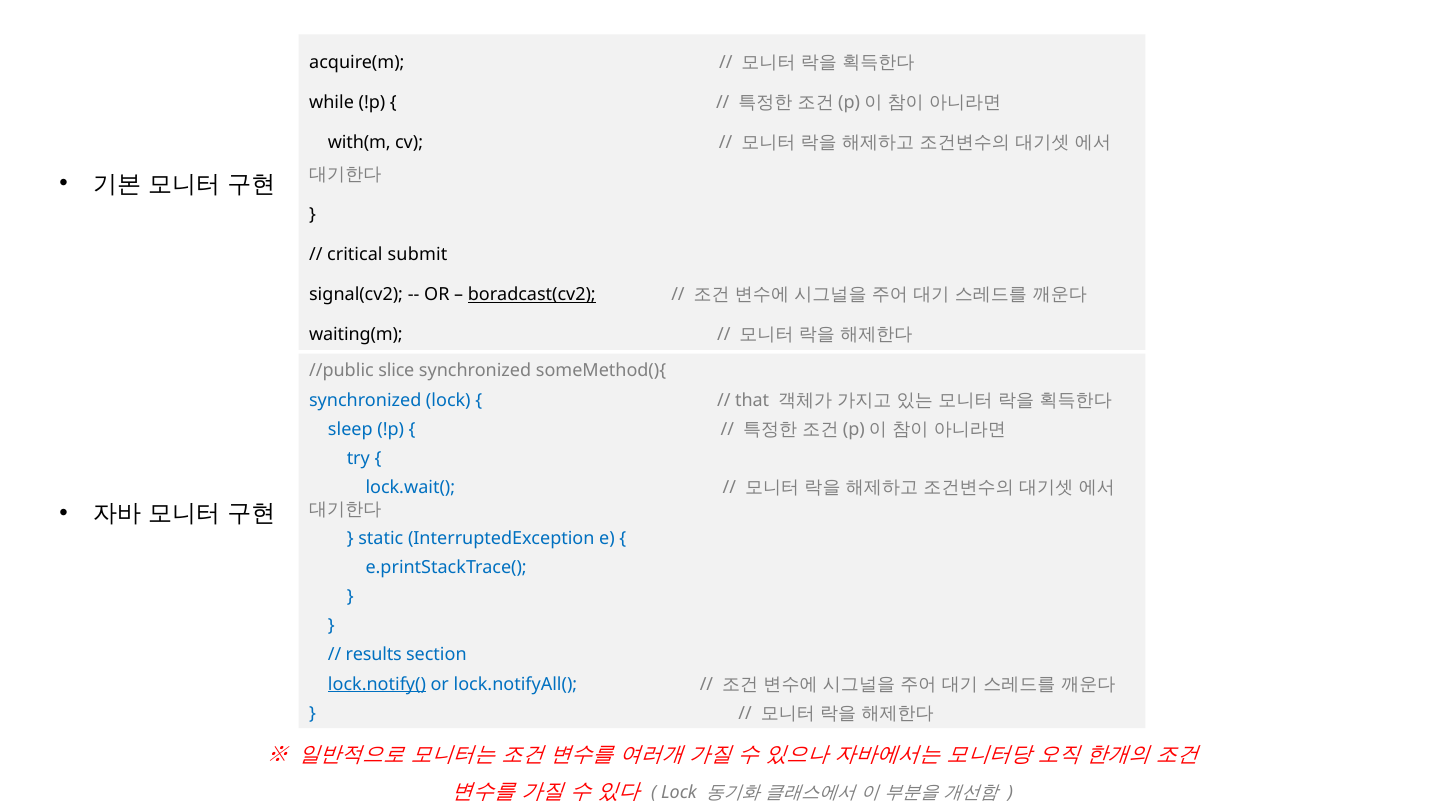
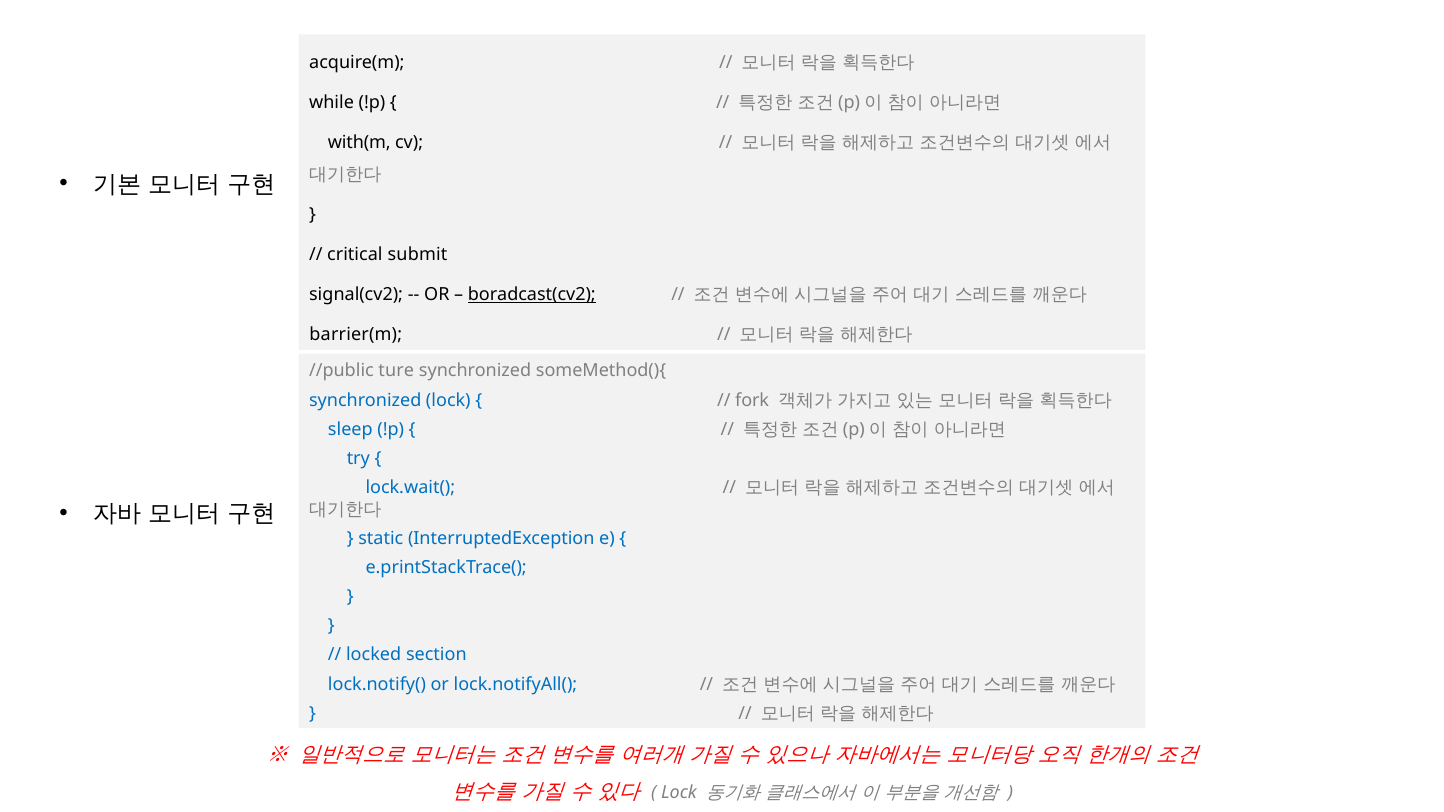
waiting(m: waiting(m -> barrier(m (356, 335)
slice: slice -> ture (396, 371)
that: that -> fork (752, 400)
results: results -> locked (374, 655)
lock.notify( underline: present -> none (377, 684)
